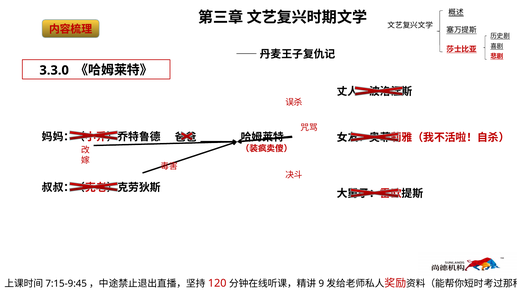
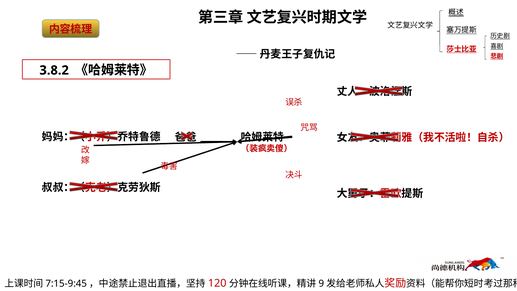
3.3.0: 3.3.0 -> 3.8.2 (54, 70)
